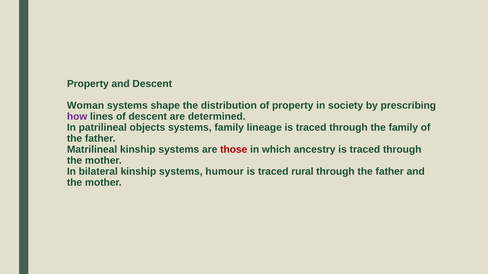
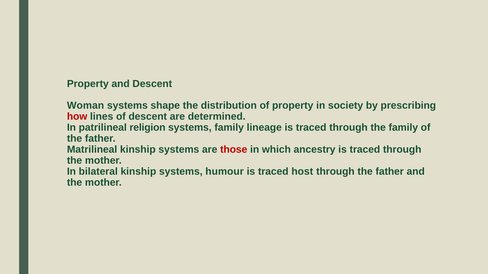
how colour: purple -> red (77, 117)
objects: objects -> religion (147, 128)
rural: rural -> host (302, 172)
